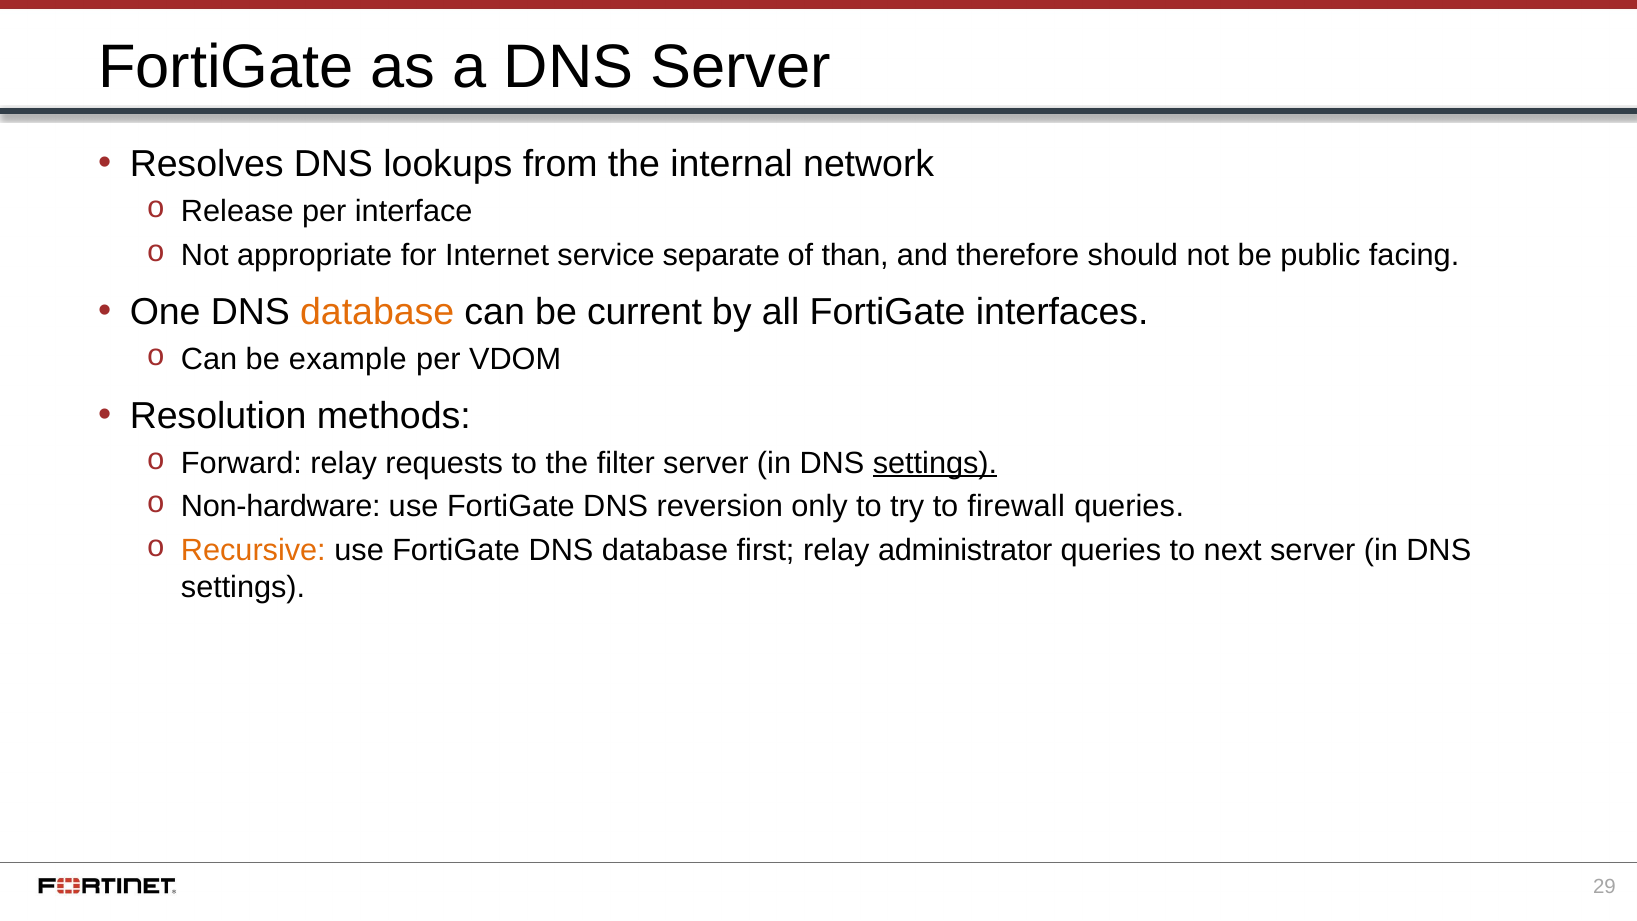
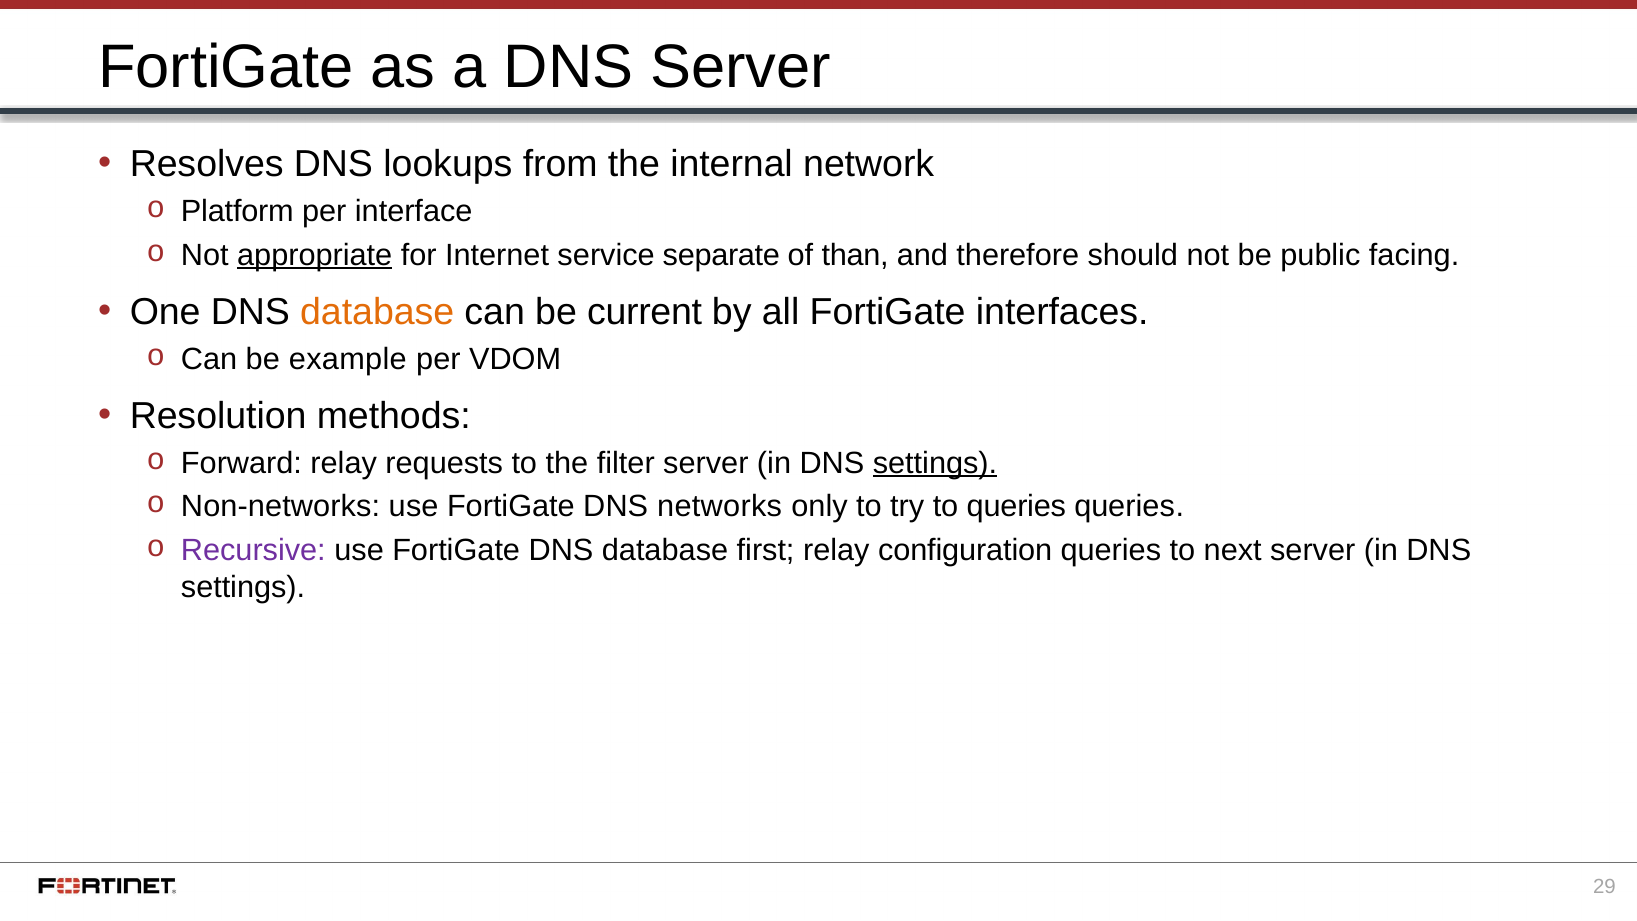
Release: Release -> Platform (237, 212)
appropriate underline: none -> present (315, 255)
Non-hardware: Non-hardware -> Non-networks (281, 507)
reversion: reversion -> networks (720, 507)
to firewall: firewall -> queries (1016, 507)
Recursive colour: orange -> purple (253, 551)
administrator: administrator -> configuration (965, 551)
